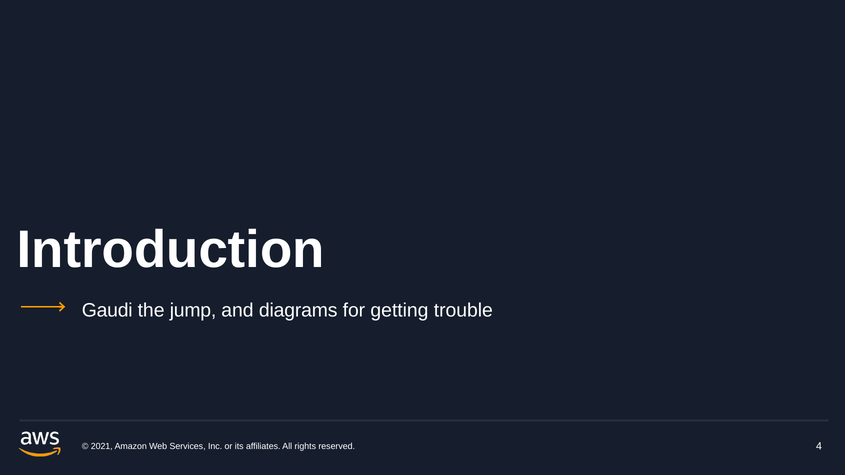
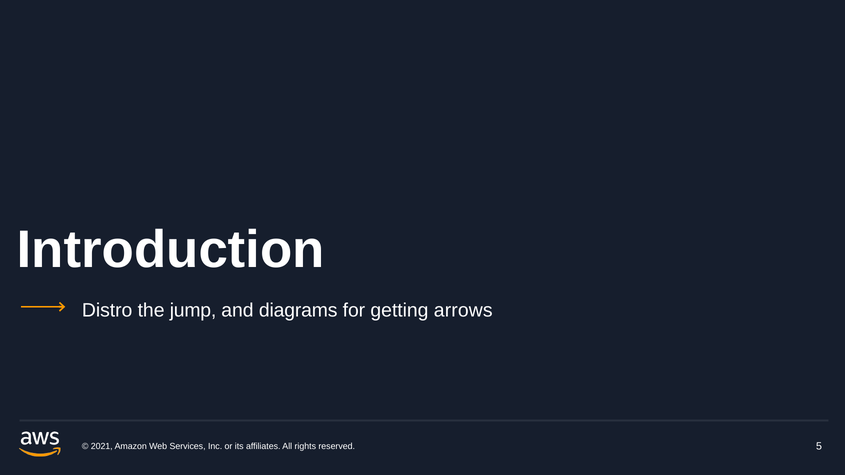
Gaudi: Gaudi -> Distro (107, 311)
trouble: trouble -> arrows (463, 311)
4: 4 -> 5 (819, 447)
